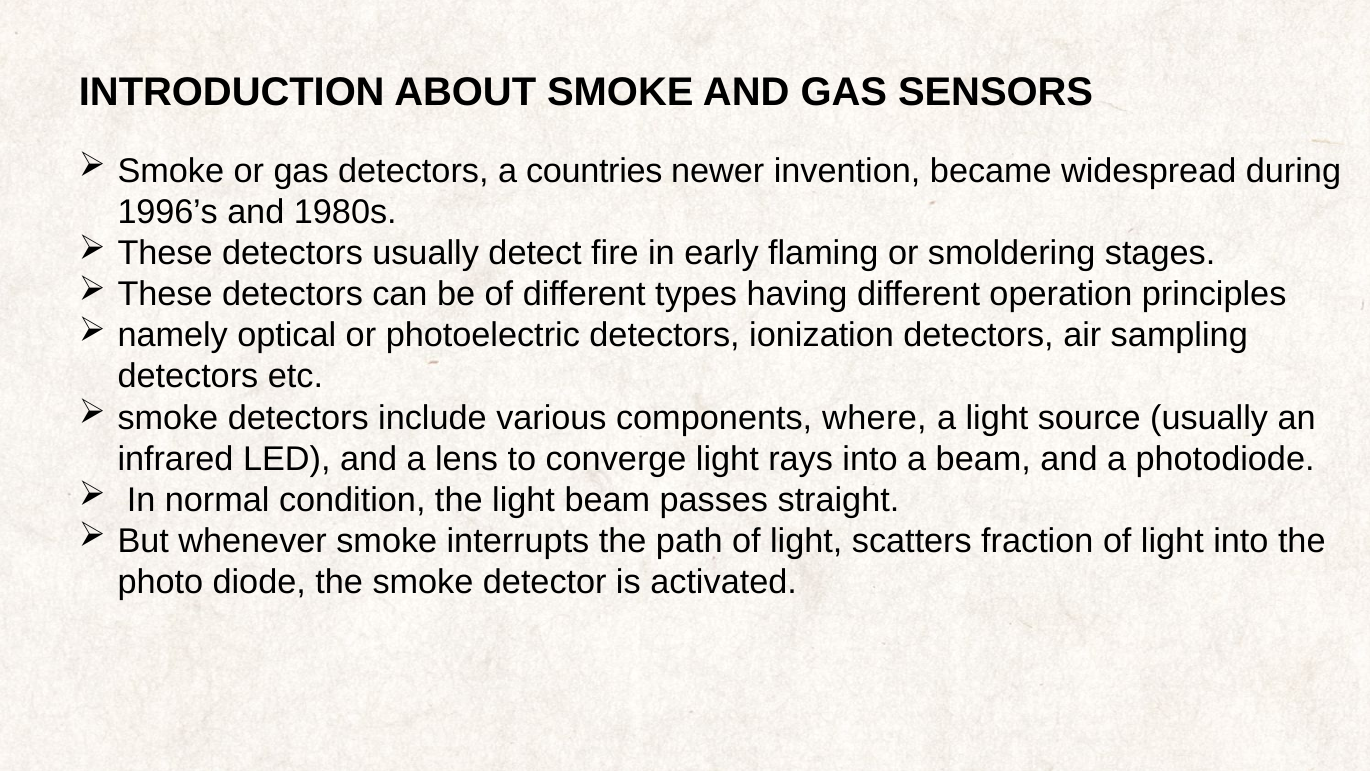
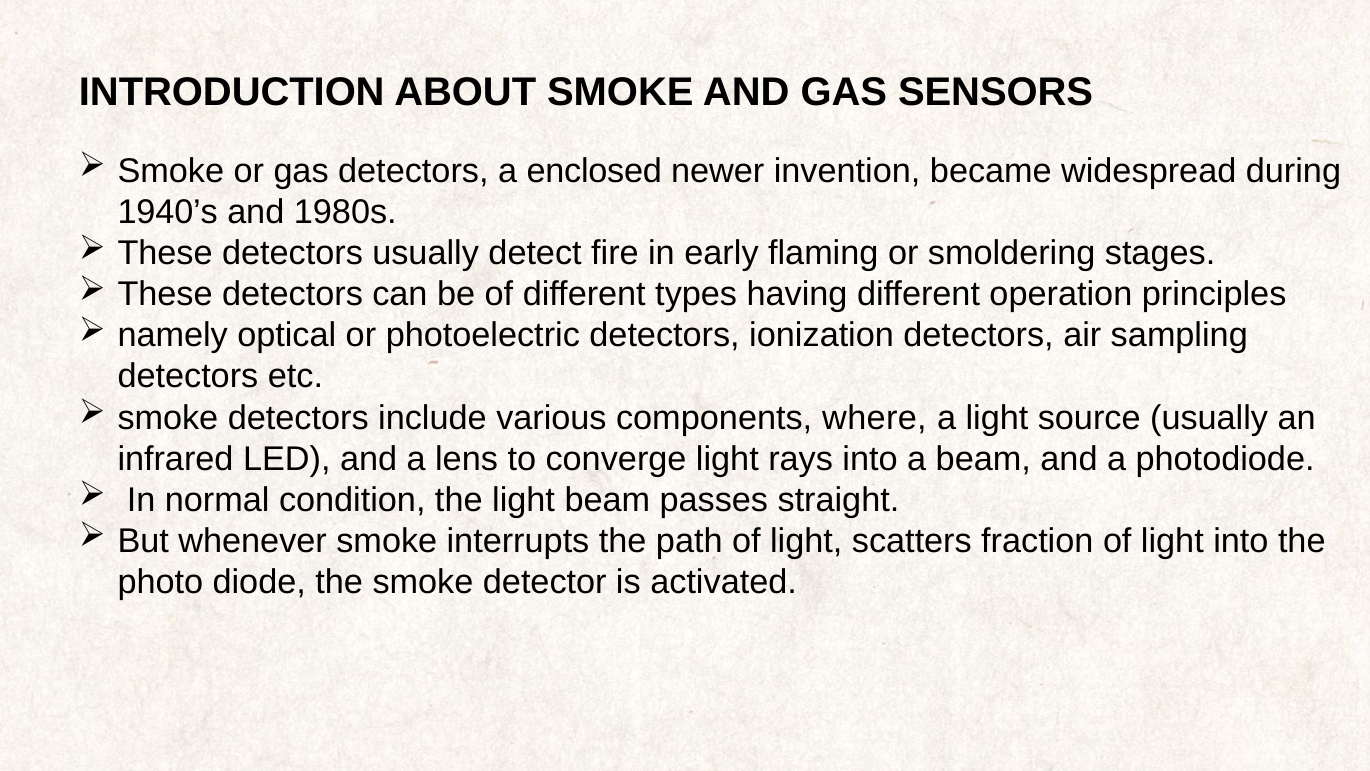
countries: countries -> enclosed (594, 171)
1996’s: 1996’s -> 1940’s (168, 212)
